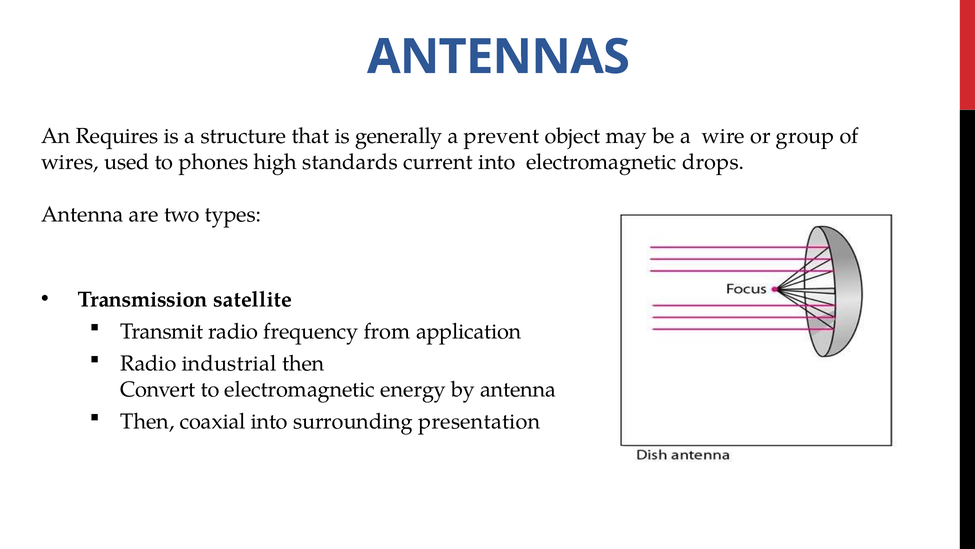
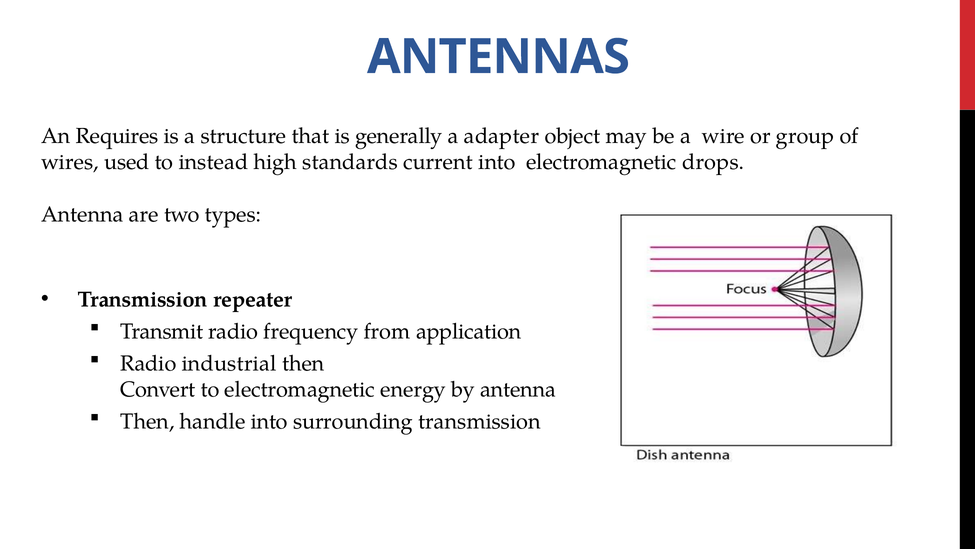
prevent: prevent -> adapter (502, 136)
phones: phones -> instead (214, 162)
satellite: satellite -> repeater (253, 299)
coaxial: coaxial -> handle (213, 421)
surrounding presentation: presentation -> transmission (480, 421)
